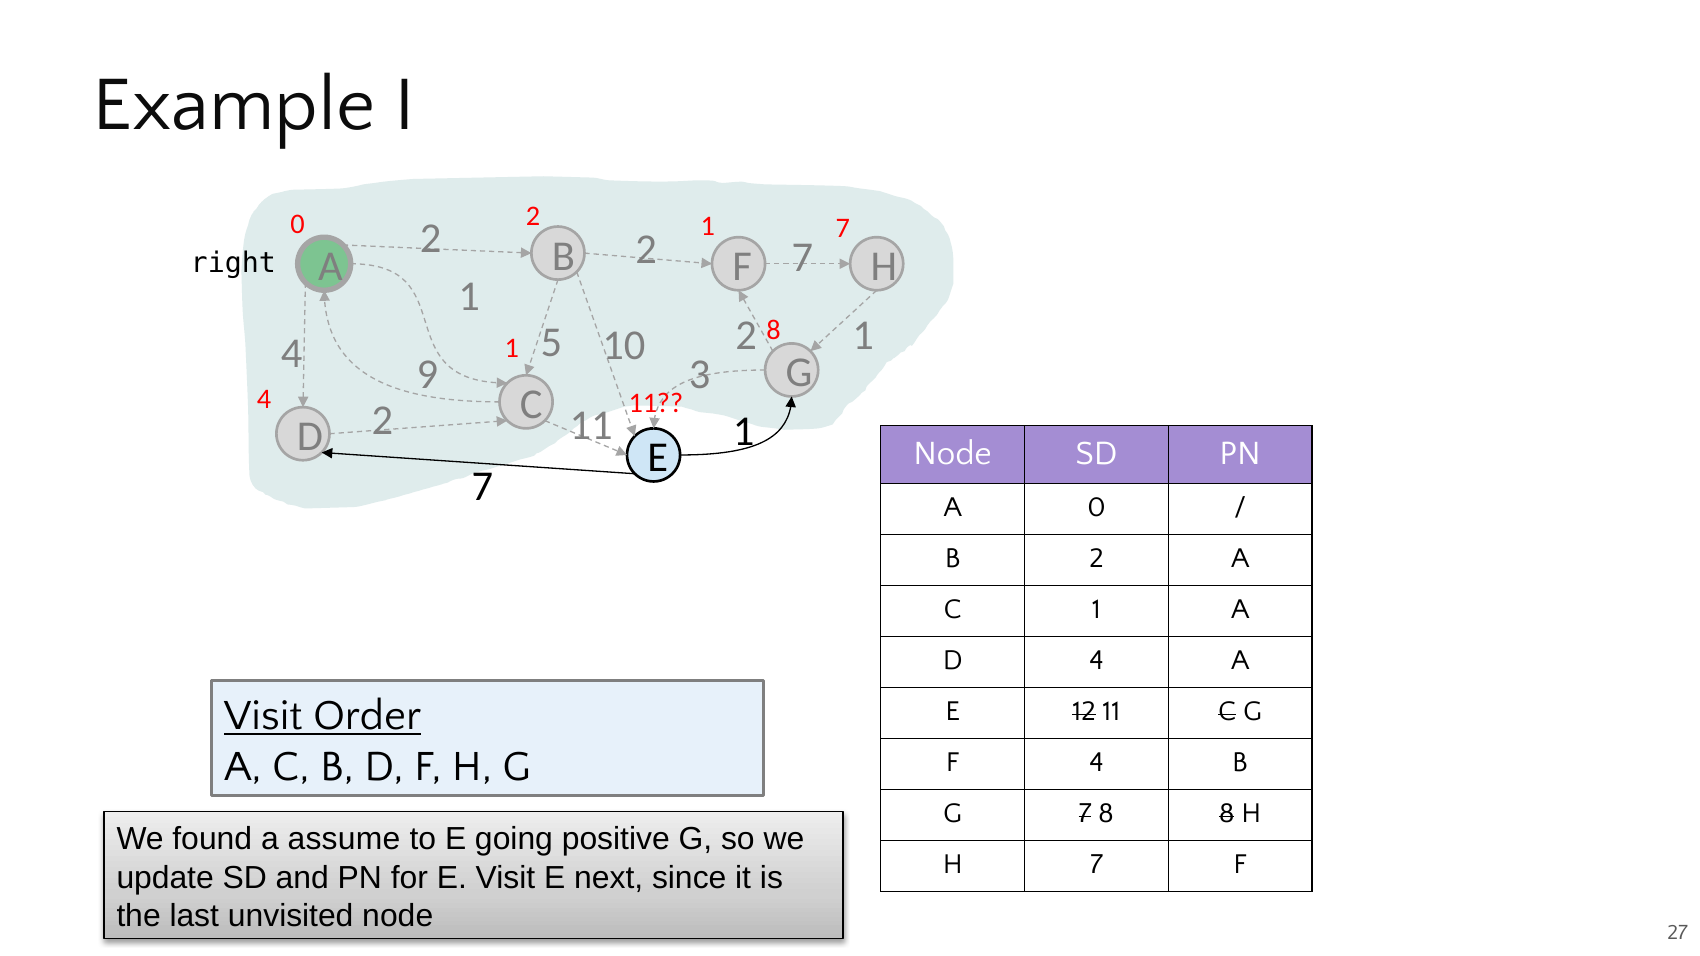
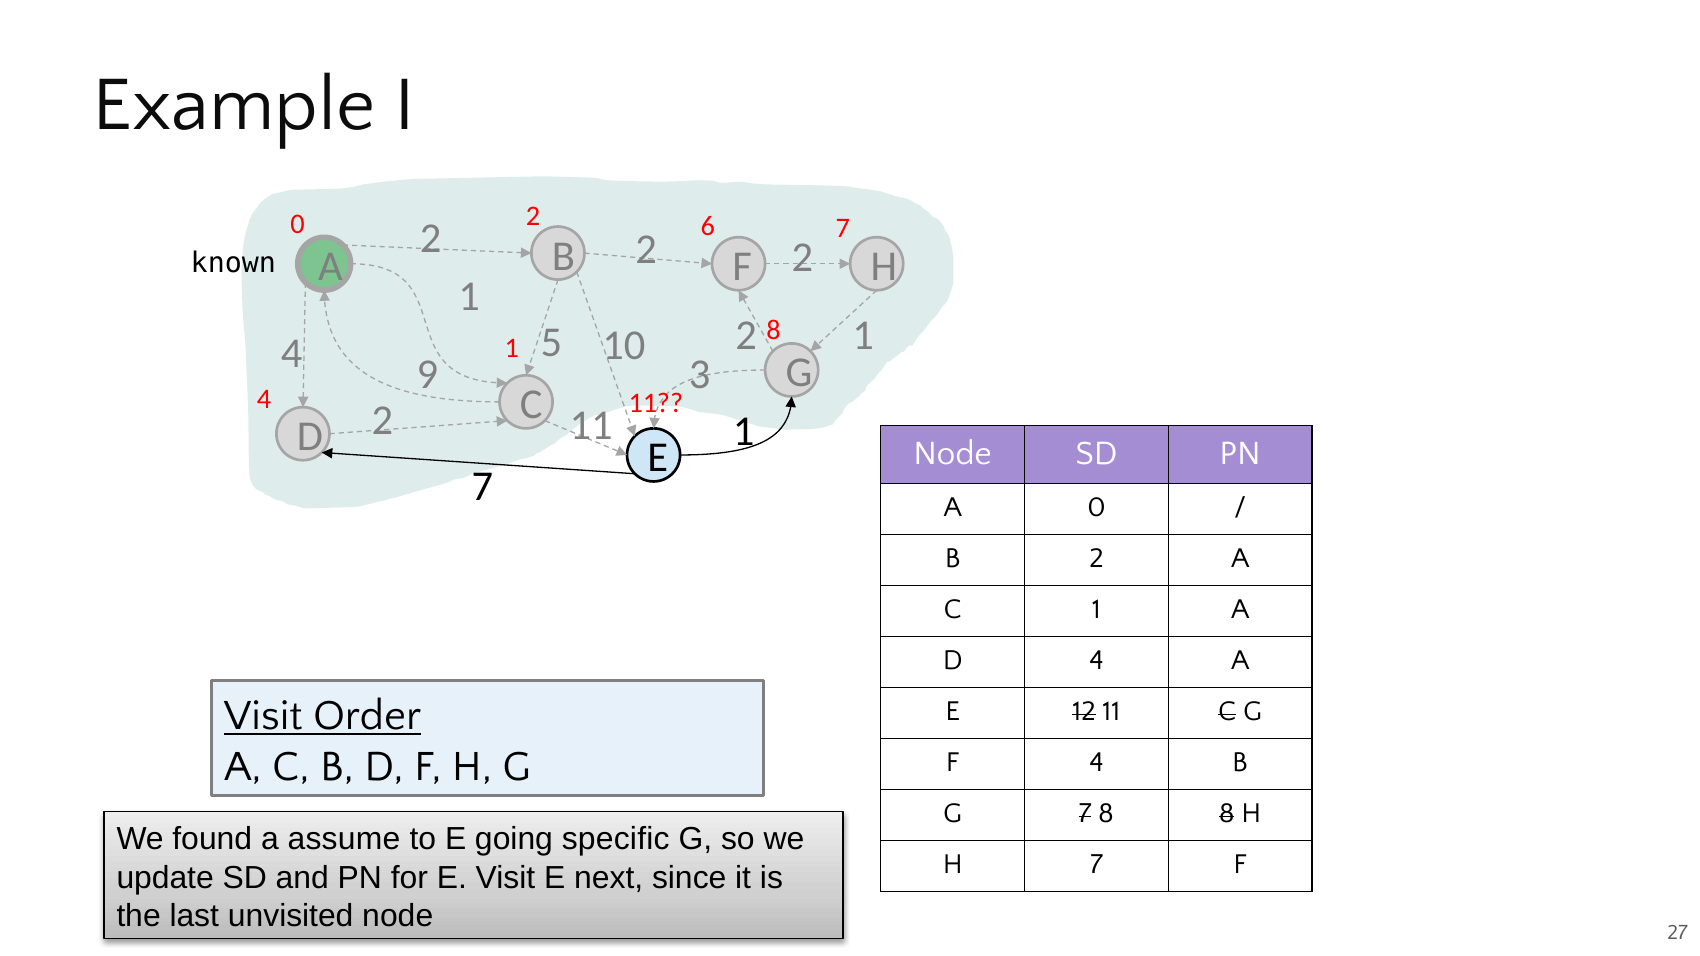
2 1: 1 -> 6 (708, 226)
2 2 7: 7 -> 2 (803, 257)
right: right -> known (233, 263)
positive: positive -> specific (616, 839)
